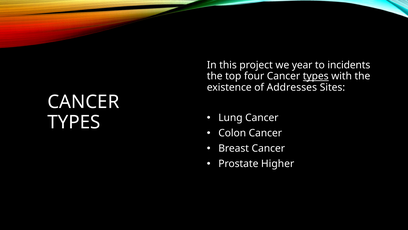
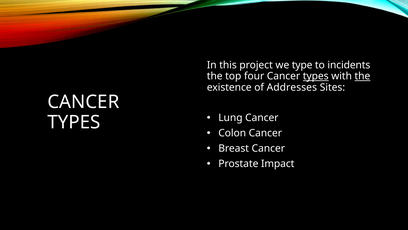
year: year -> type (302, 65)
the underline: none -> present (362, 76)
Higher: Higher -> Impact (278, 163)
